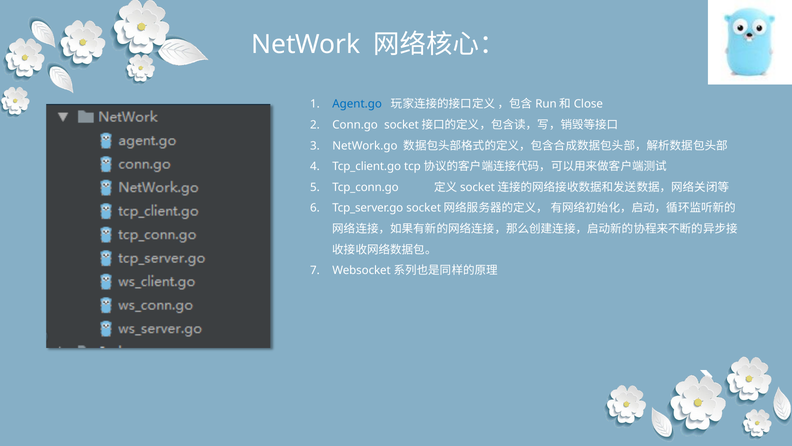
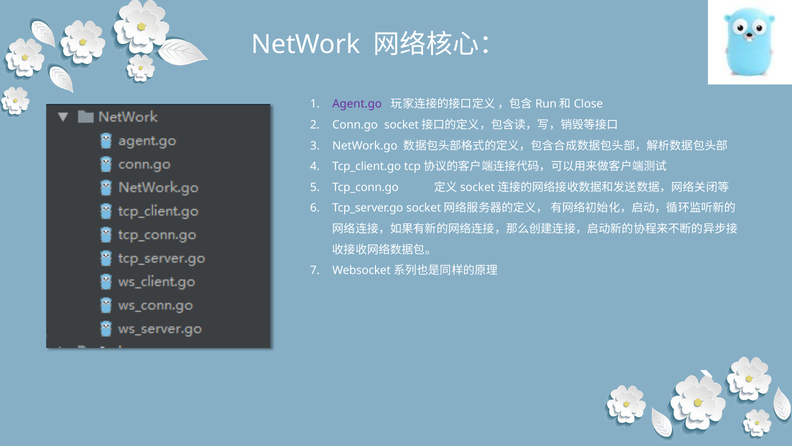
Agent.go colour: blue -> purple (357, 104)
